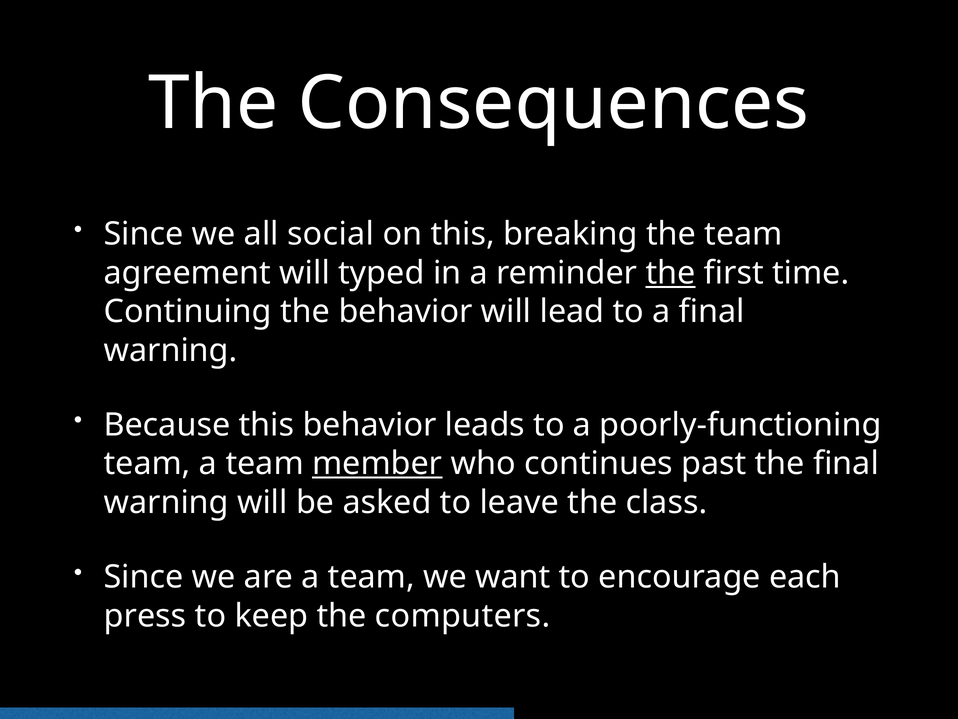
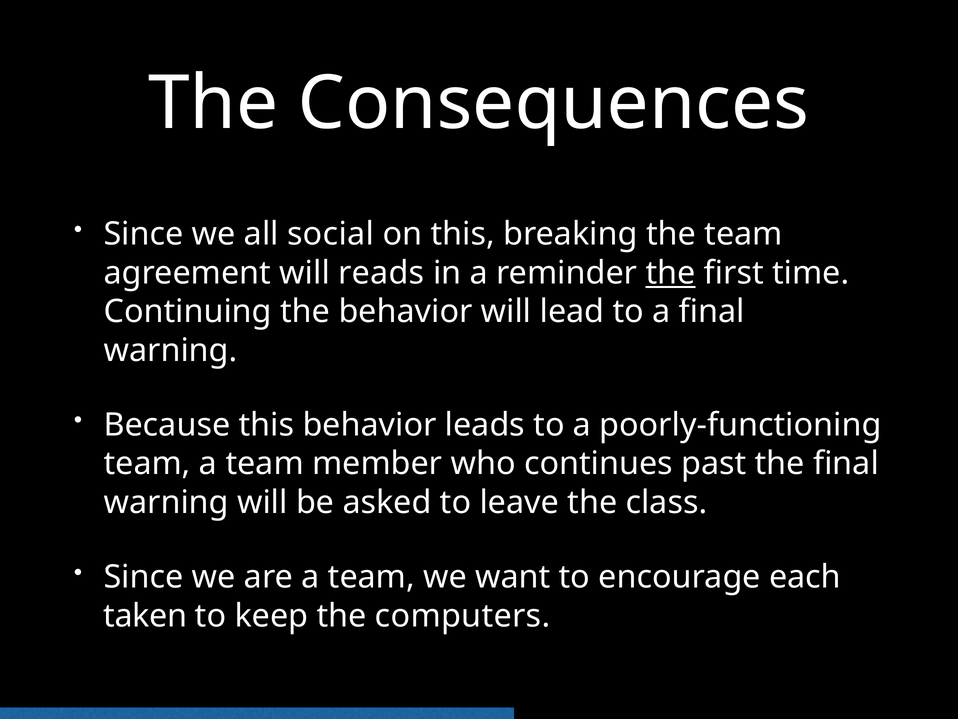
typed: typed -> reads (381, 273)
member underline: present -> none (377, 463)
press: press -> taken (145, 615)
